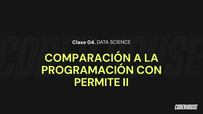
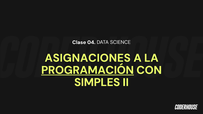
COMPARACIÓN: COMPARACIÓN -> ASIGNACIONES (88, 58)
PROGRAMACIÓN underline: none -> present (88, 70)
PERMITE: PERMITE -> SIMPLES (97, 82)
